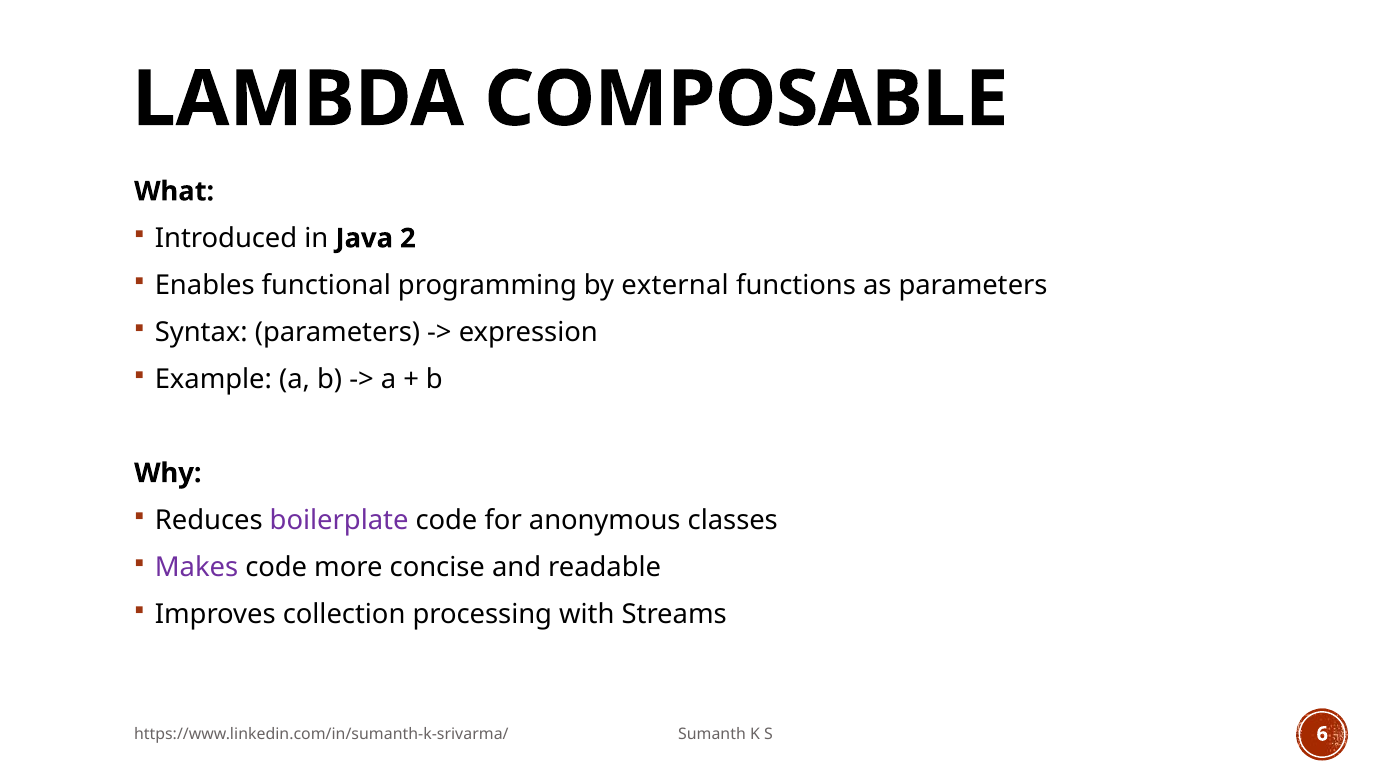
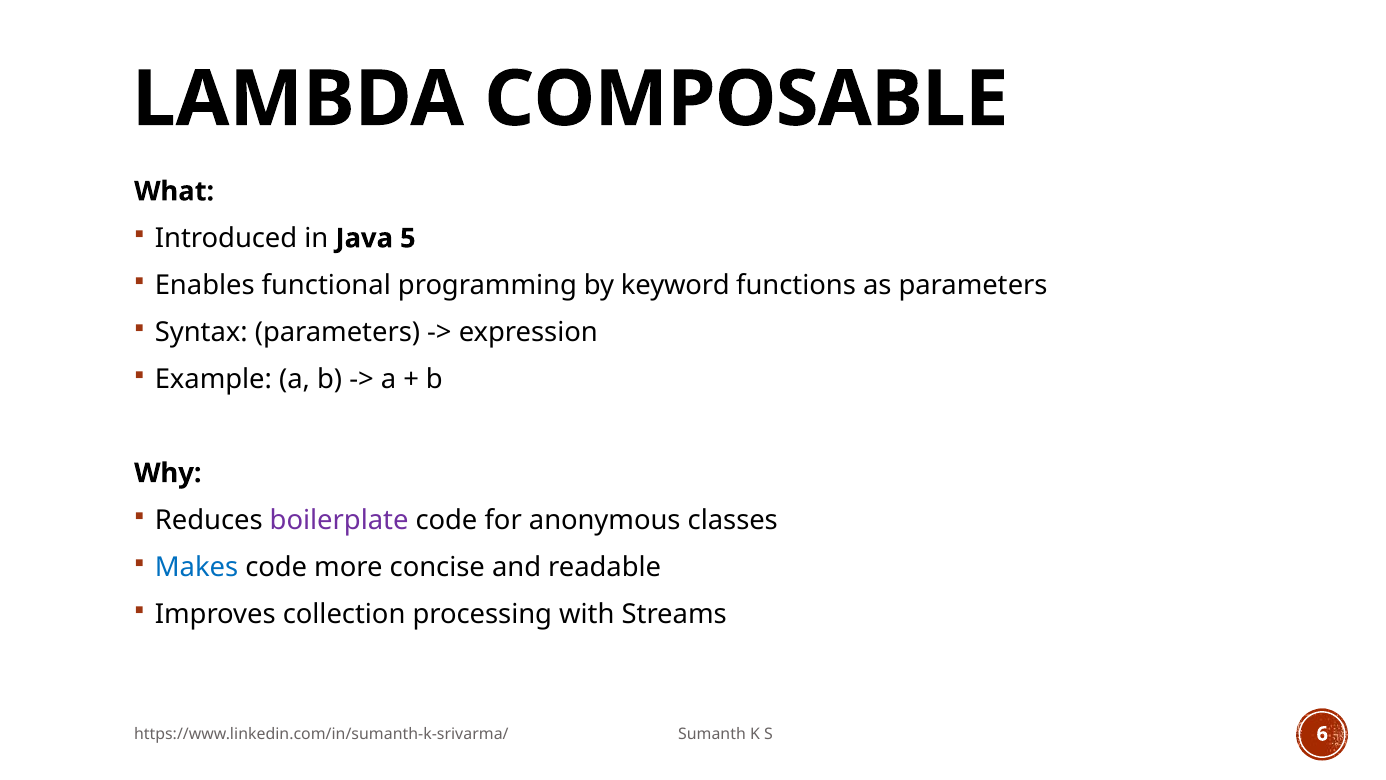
2: 2 -> 5 (408, 238)
external: external -> keyword (675, 285)
Makes colour: purple -> blue (197, 567)
